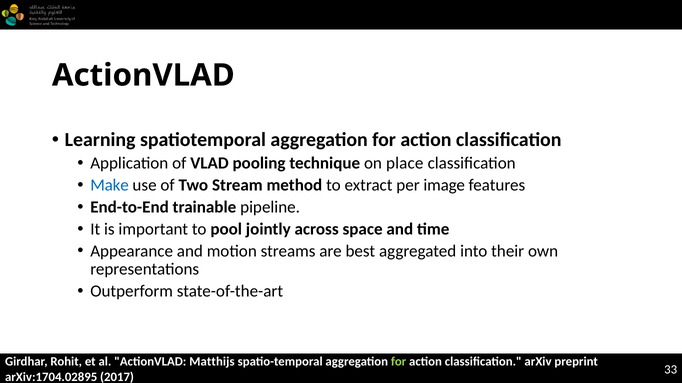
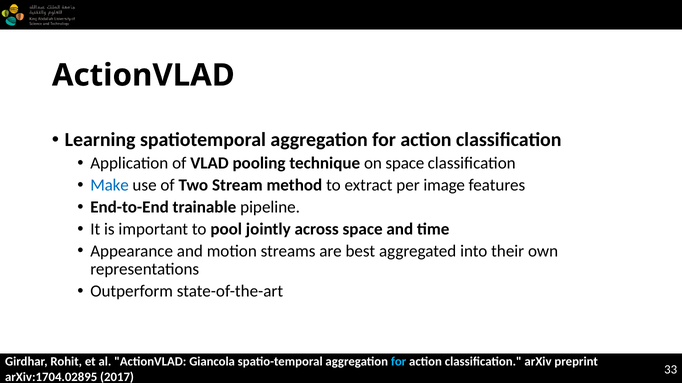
on place: place -> space (405, 164)
Matthijs: Matthijs -> Giancola (212, 362)
for colour: light green -> light blue (399, 362)
